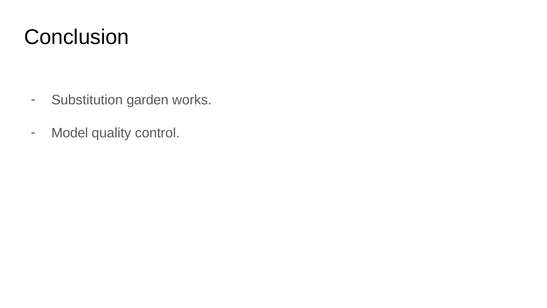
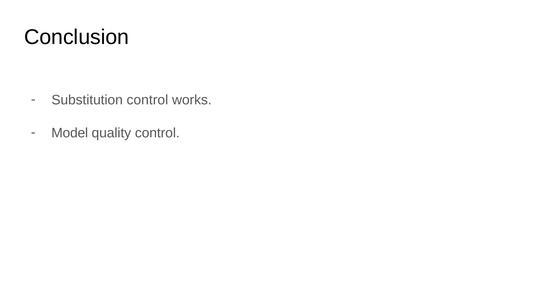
Substitution garden: garden -> control (147, 100)
